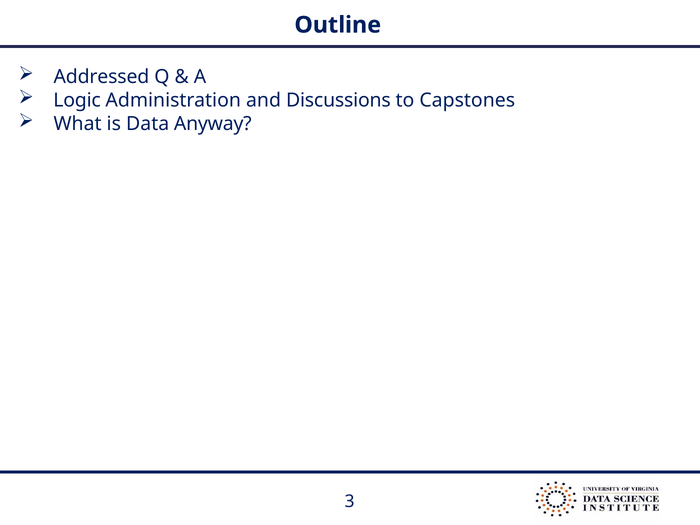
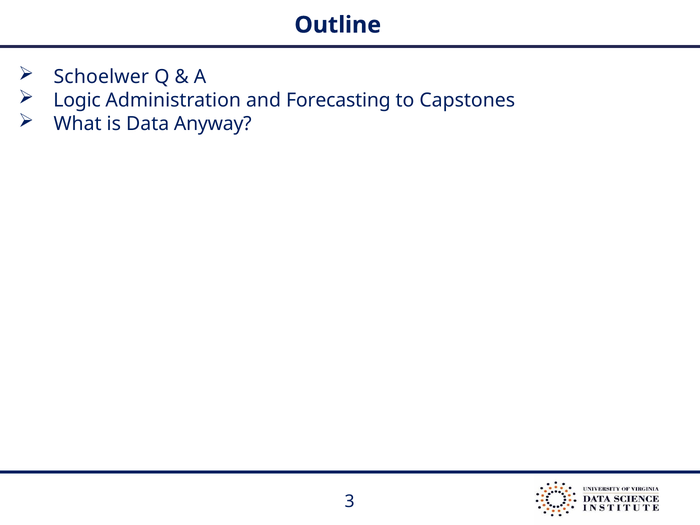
Addressed: Addressed -> Schoelwer (101, 77)
Discussions: Discussions -> Forecasting (338, 100)
